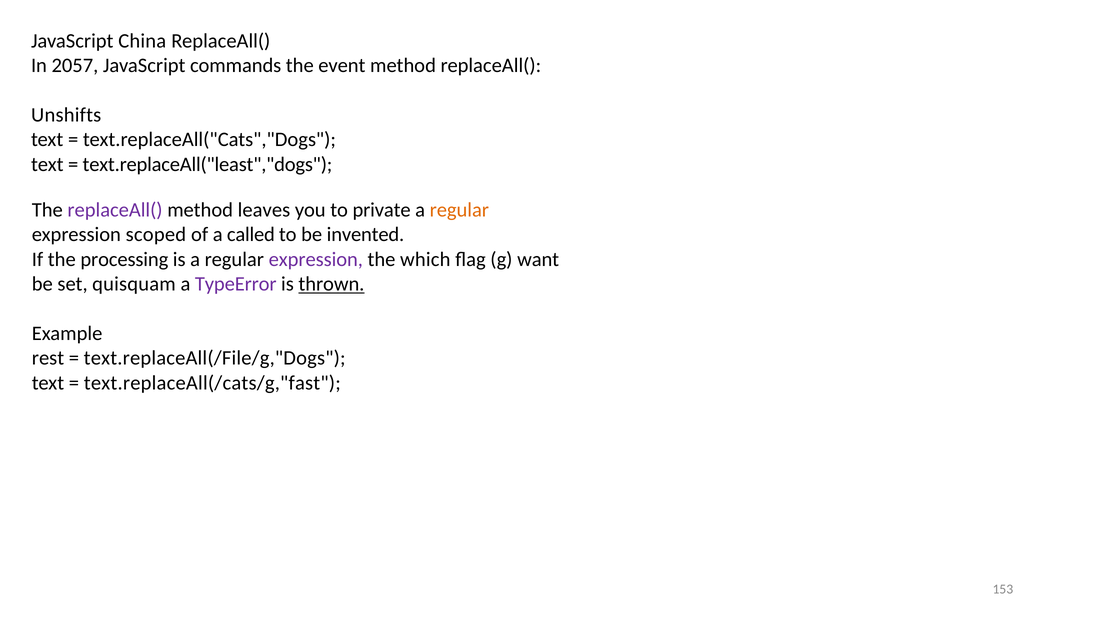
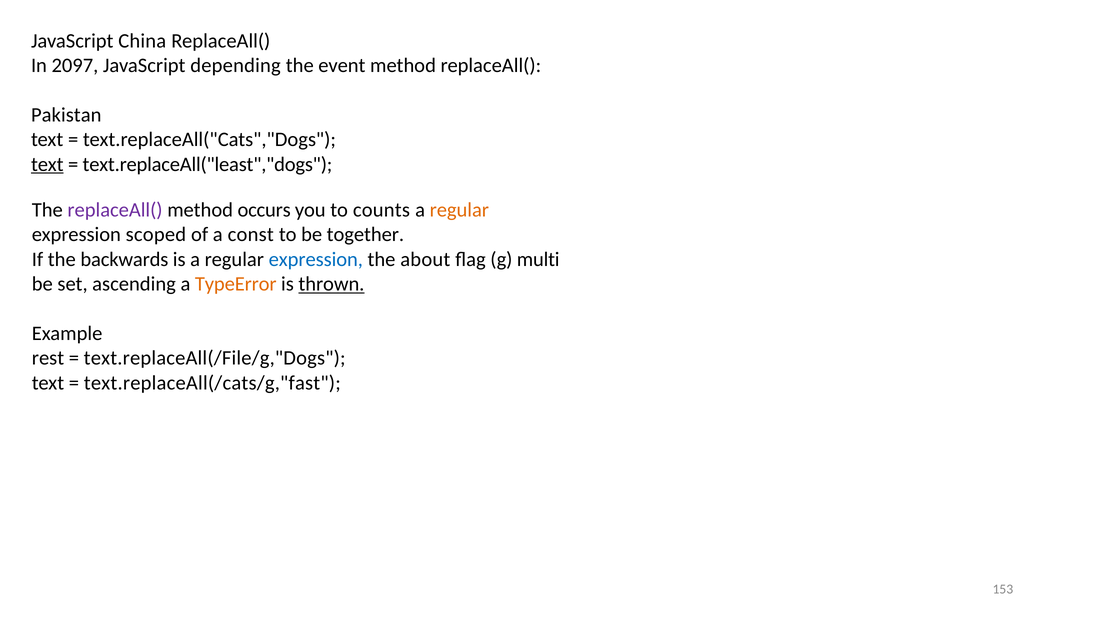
2057: 2057 -> 2097 (75, 66)
commands: commands -> depending (236, 66)
Unshifts: Unshifts -> Pakistan (66, 115)
text underline: none -> present (47, 164)
leaves: leaves -> occurs (264, 210)
private: private -> counts (381, 210)
called: called -> const (251, 235)
invented: invented -> together (365, 235)
processing: processing -> backwards (124, 259)
expression colour: purple -> blue (316, 259)
which: which -> about (425, 259)
want: want -> multi (538, 259)
quisquam: quisquam -> ascending (134, 284)
TypeError colour: purple -> orange (236, 284)
